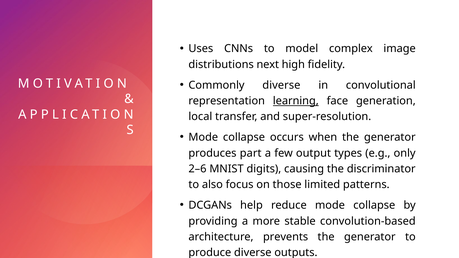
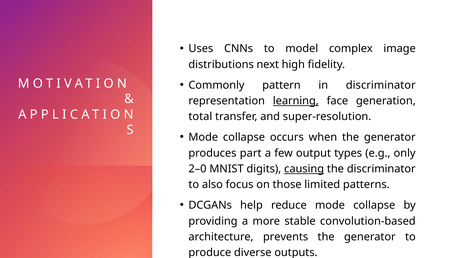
Commonly diverse: diverse -> pattern (281, 85)
in convolutional: convolutional -> discriminator (381, 85)
local: local -> total (200, 117)
2–6: 2–6 -> 2–0 (197, 169)
causing underline: none -> present (304, 169)
